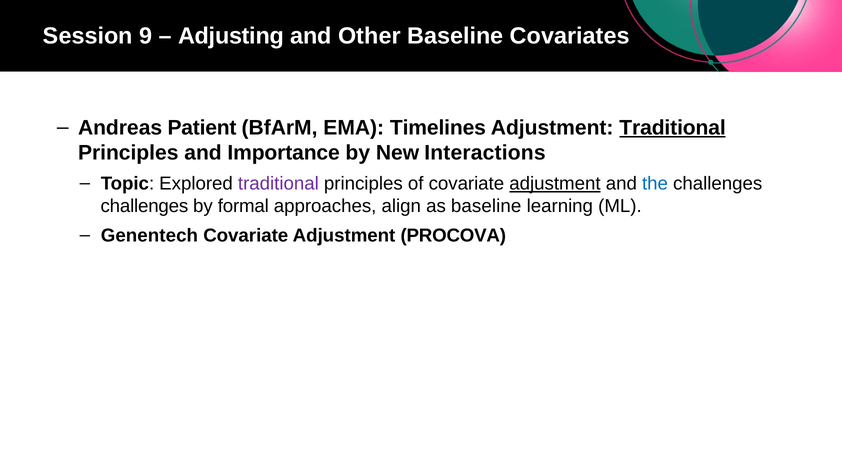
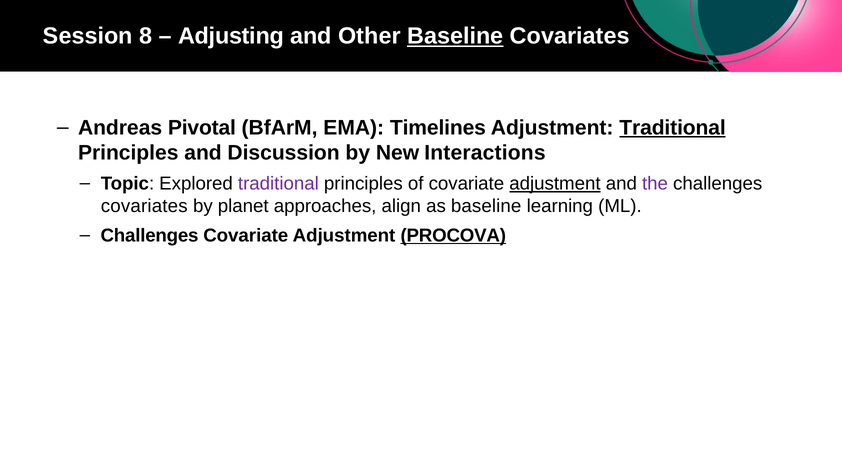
9: 9 -> 8 (146, 36)
Baseline underline: none -> present (455, 36)
Patient: Patient -> Pivotal (202, 128)
Importance: Importance -> Discussion (284, 153)
the colour: blue -> purple (655, 184)
challenges: challenges -> covariates (144, 206)
formal: formal -> planet (243, 206)
Genentech: Genentech -> Challenges (150, 235)
PROCOVA underline: none -> present (453, 235)
